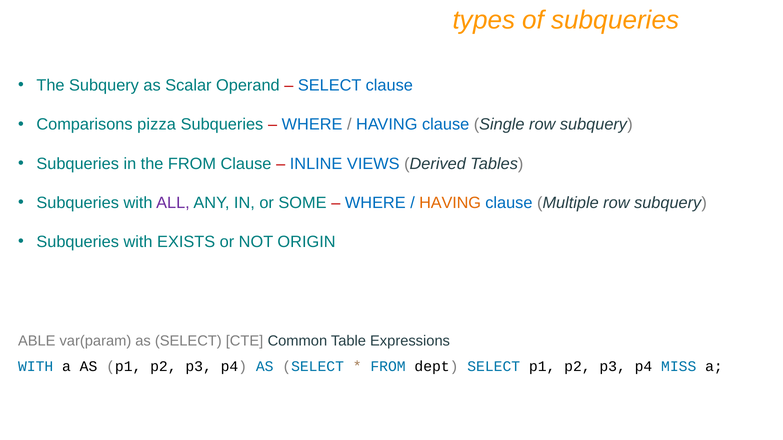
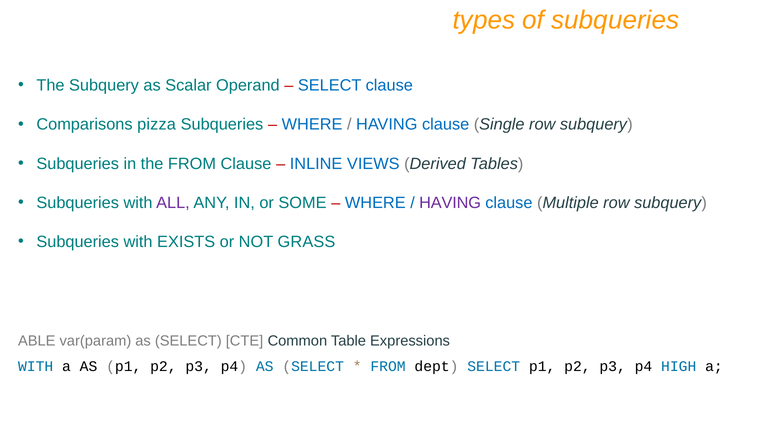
HAVING colour: orange -> purple (450, 203)
ORIGIN: ORIGIN -> GRASS (306, 242)
MISS: MISS -> HIGH (679, 367)
